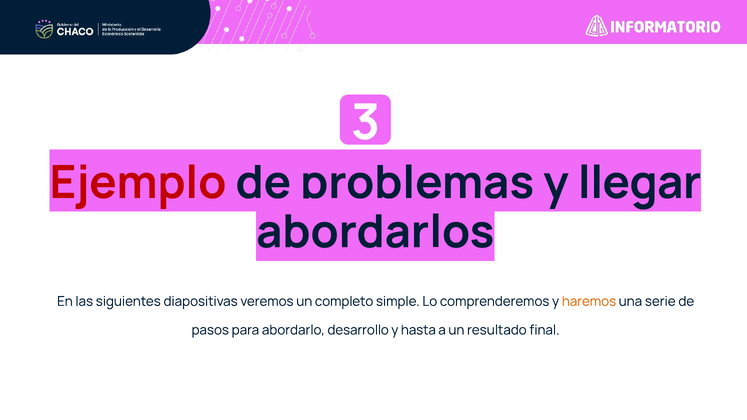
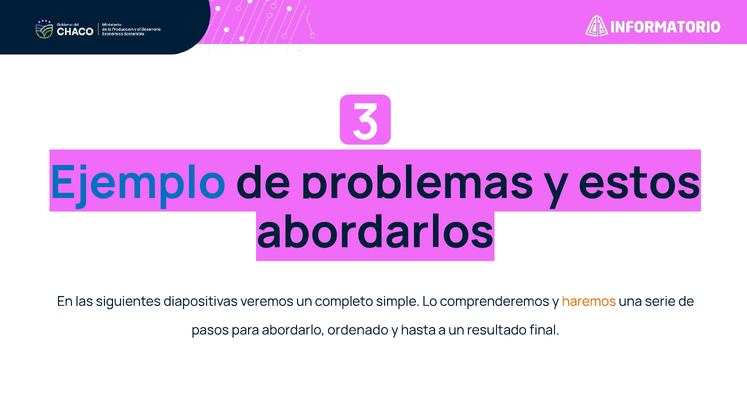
Ejemplo colour: red -> blue (138, 183)
llegar: llegar -> estos (639, 183)
desarrollo: desarrollo -> ordenado (358, 330)
